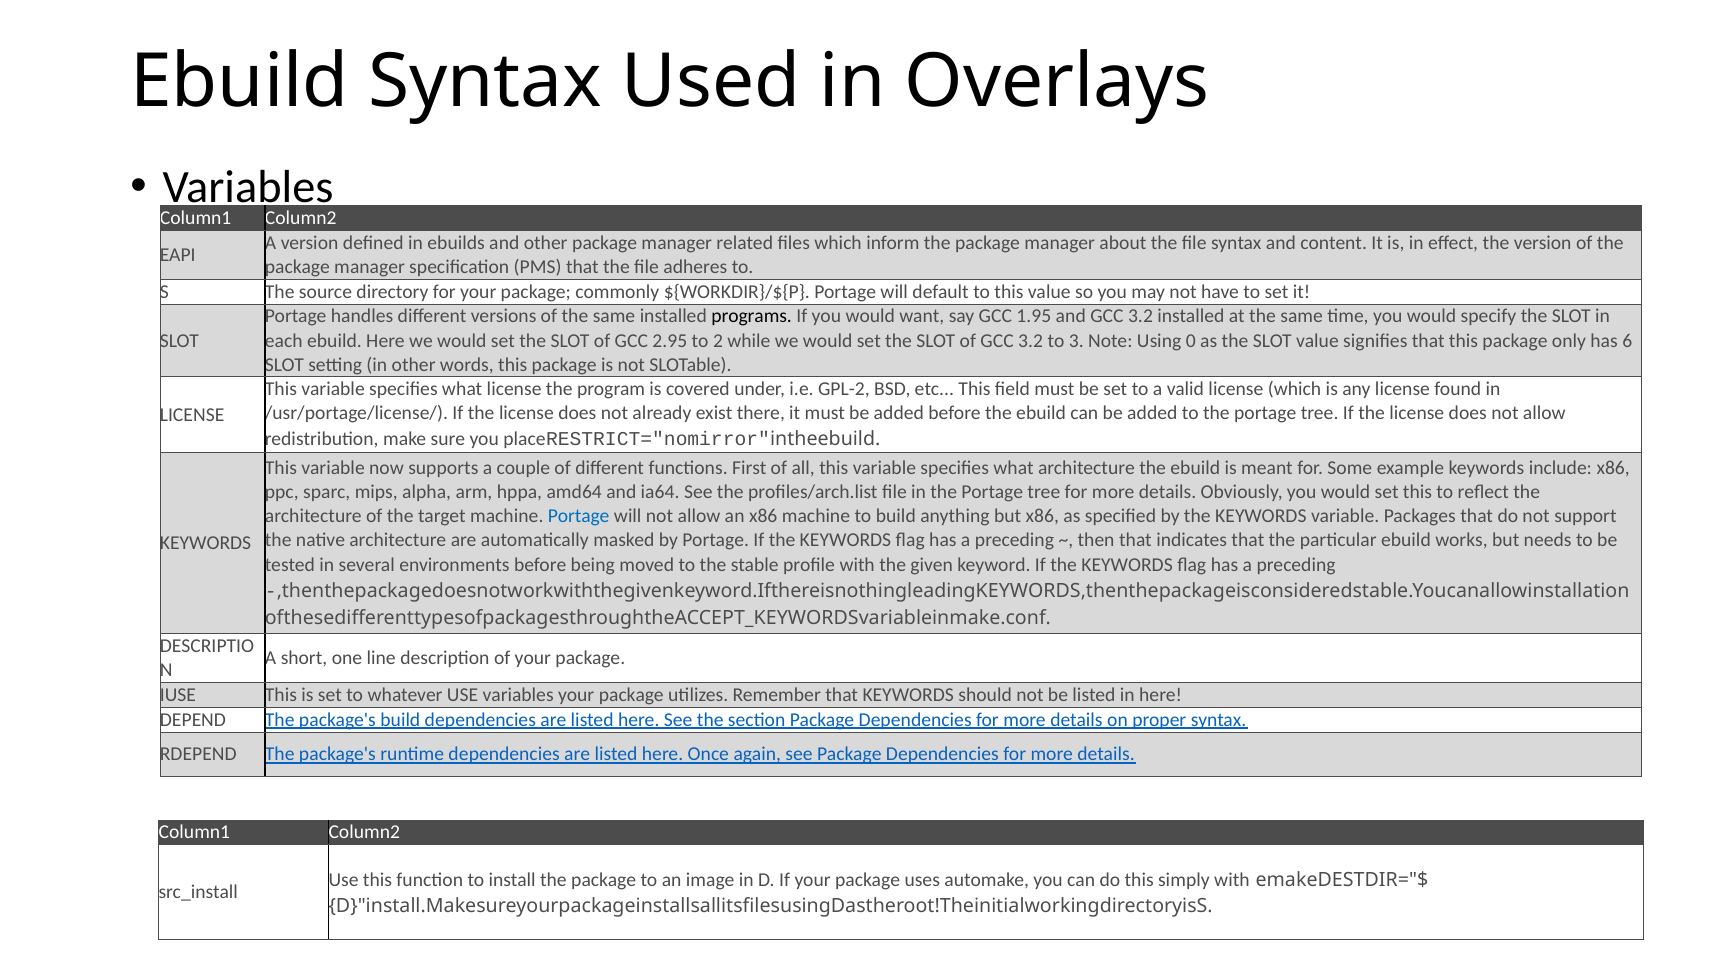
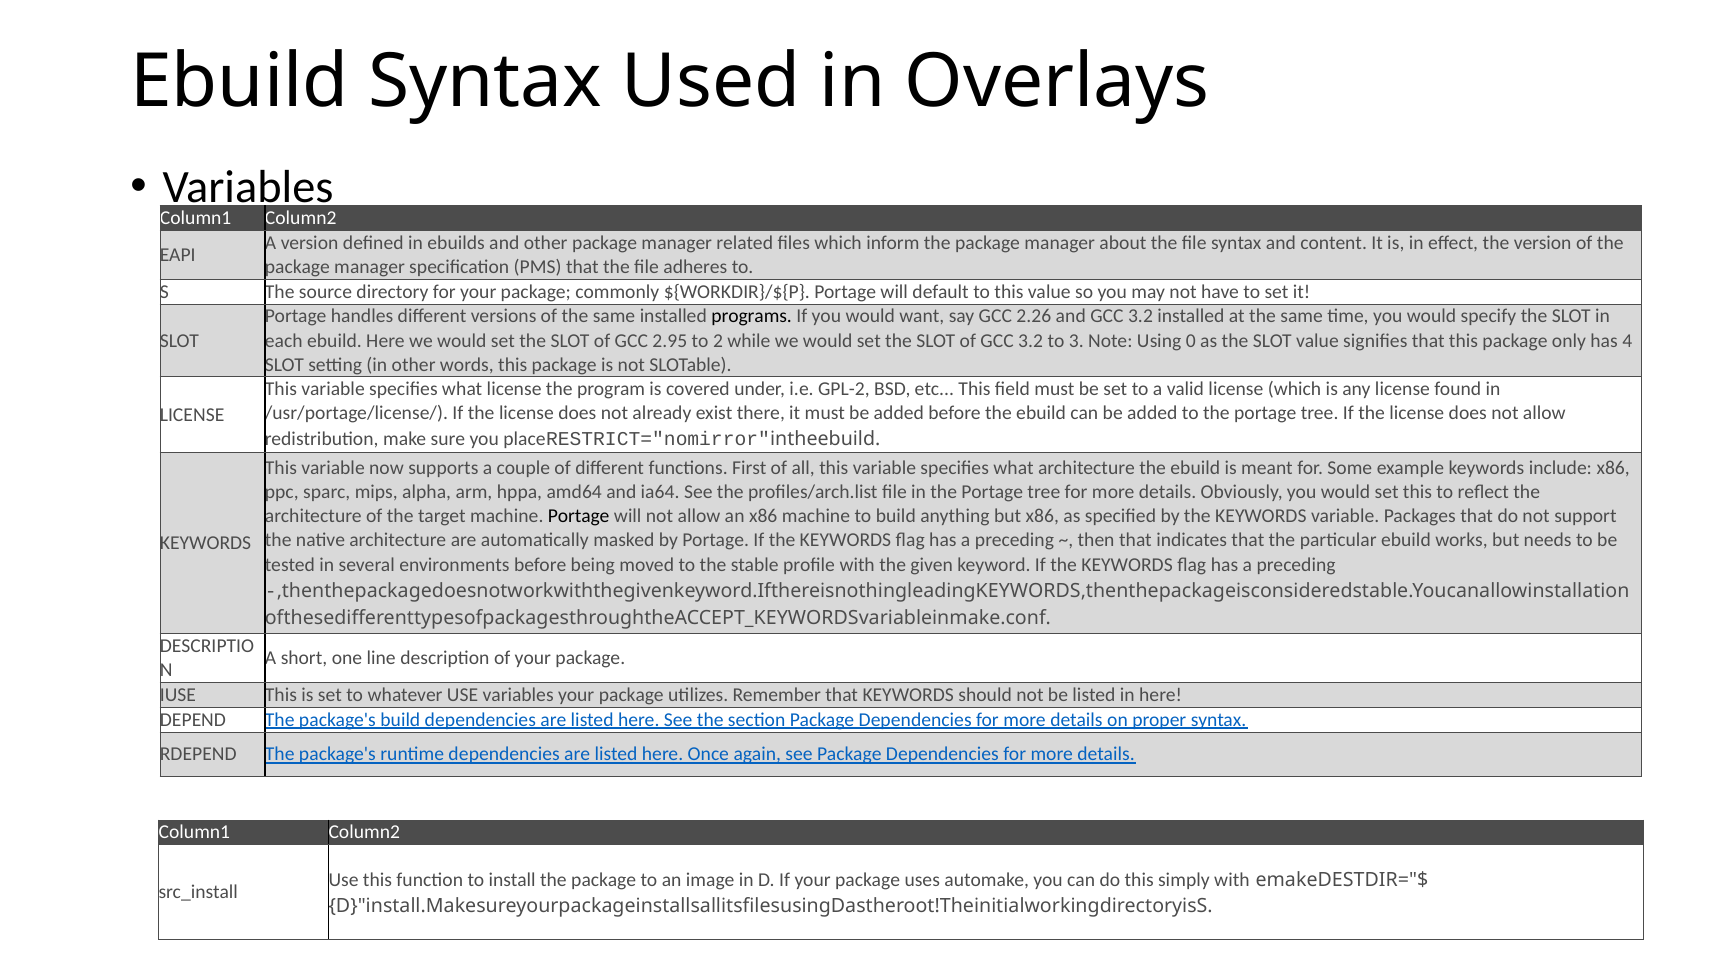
1.95: 1.95 -> 2.26 (1034, 317)
6: 6 -> 4 (1627, 341)
Portage colour: blue -> black (579, 517)
